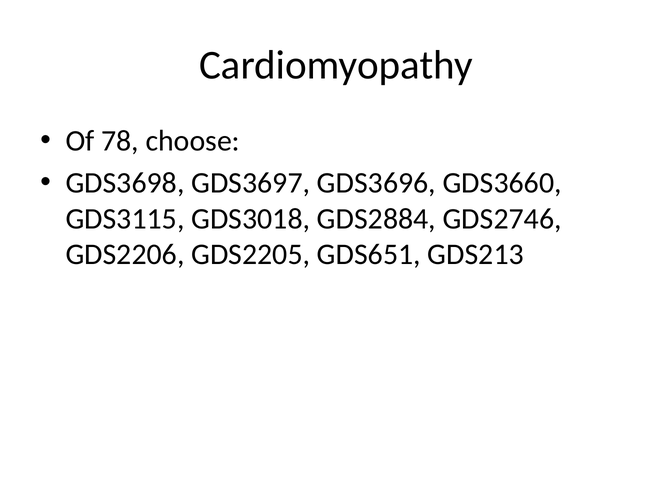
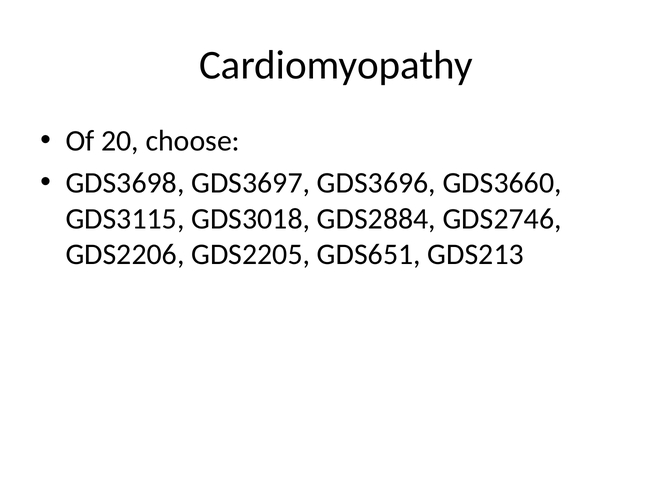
78: 78 -> 20 (120, 141)
